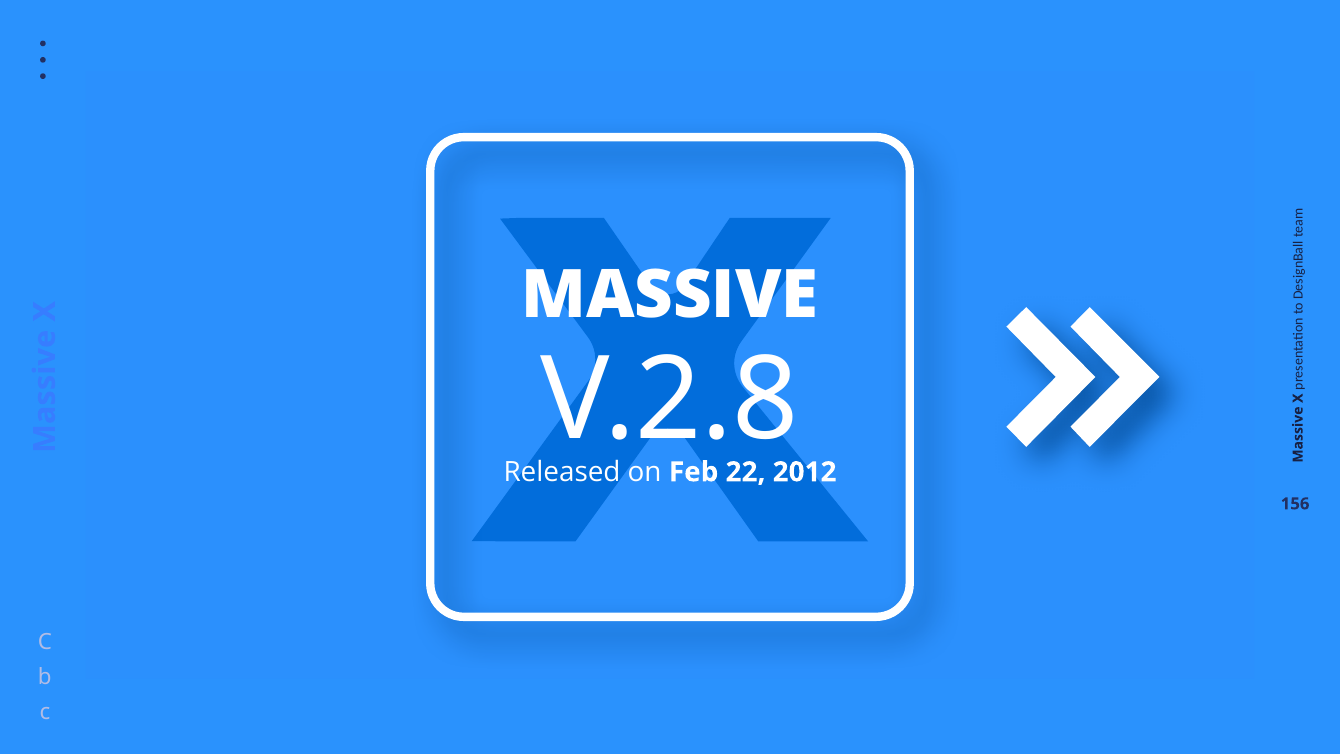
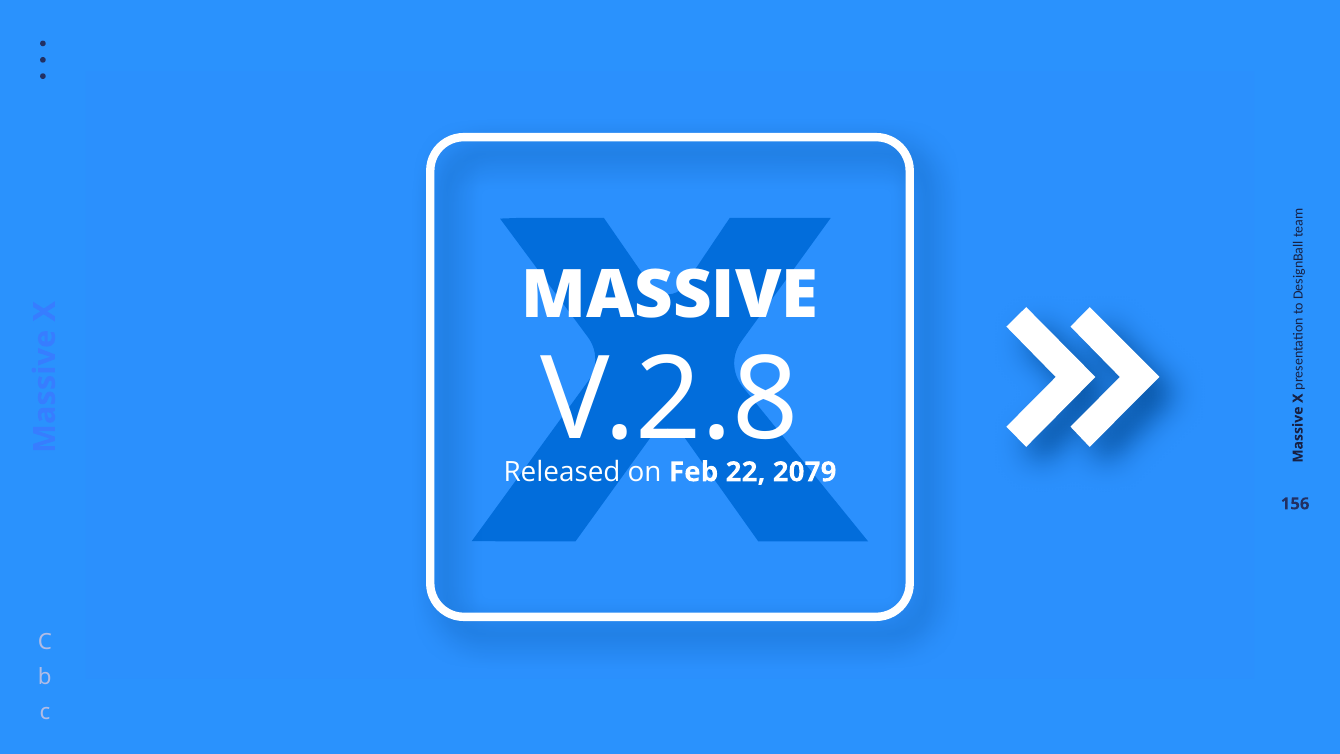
2012: 2012 -> 2079 (805, 472)
